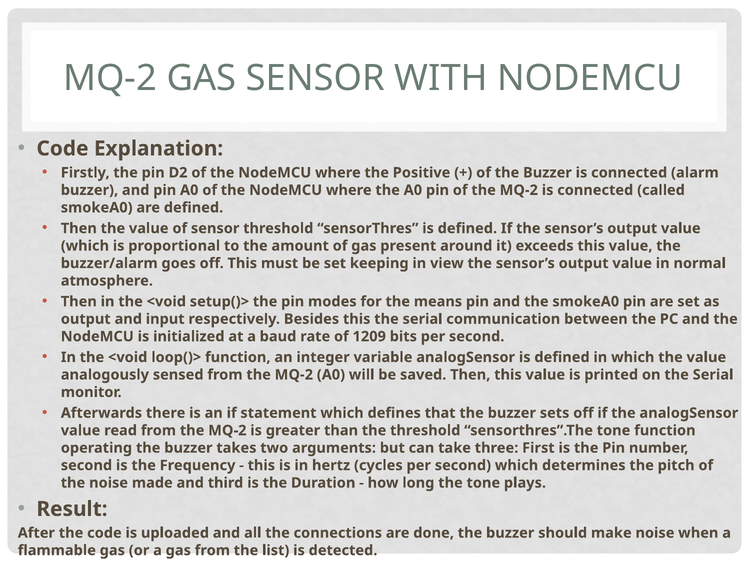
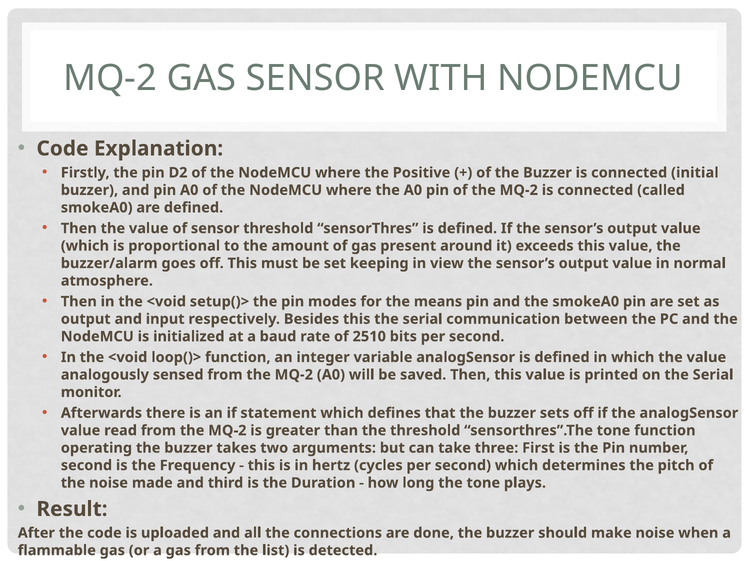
alarm: alarm -> initial (695, 173)
1209: 1209 -> 2510 (369, 337)
